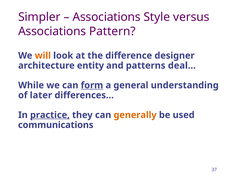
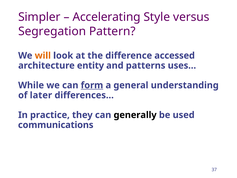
Associations: Associations -> Accelerating (107, 17)
Associations: Associations -> Segregation (52, 31)
designer: designer -> accessed (175, 55)
deal…: deal… -> uses… (182, 65)
practice underline: present -> none (50, 115)
generally colour: orange -> black (135, 115)
